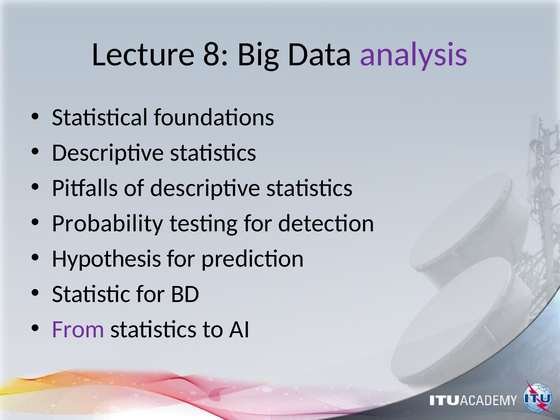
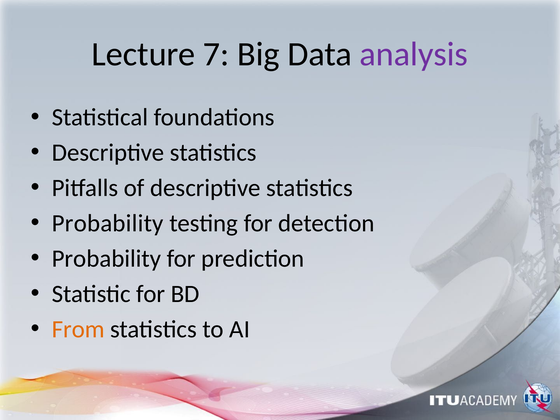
8: 8 -> 7 (216, 54)
Hypothesis: Hypothesis -> Probability (106, 259)
From colour: purple -> orange (78, 329)
